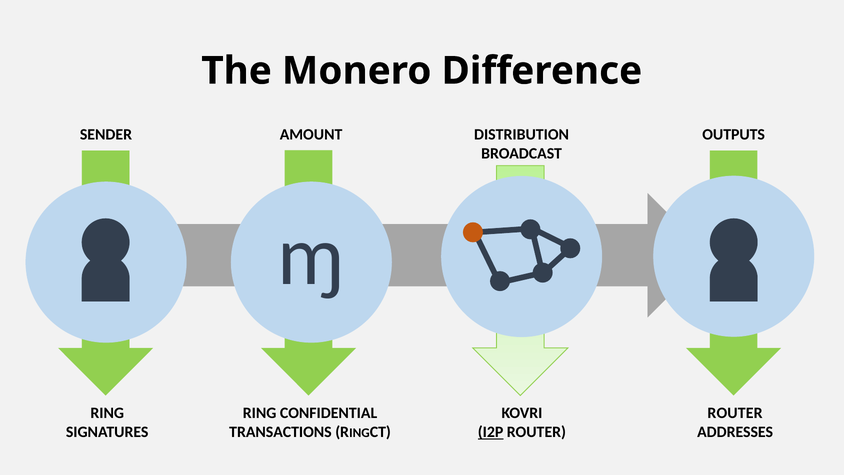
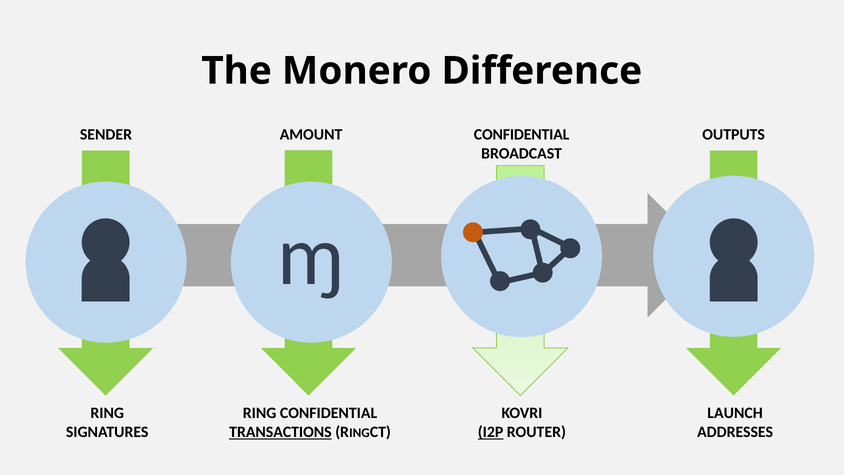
AMOUNT DISTRIBUTION: DISTRIBUTION -> CONFIDENTIAL (522, 135)
ROUTER: ROUTER -> LAUNCH (735, 413)
TRANSACTIONS underline: none -> present (280, 432)
